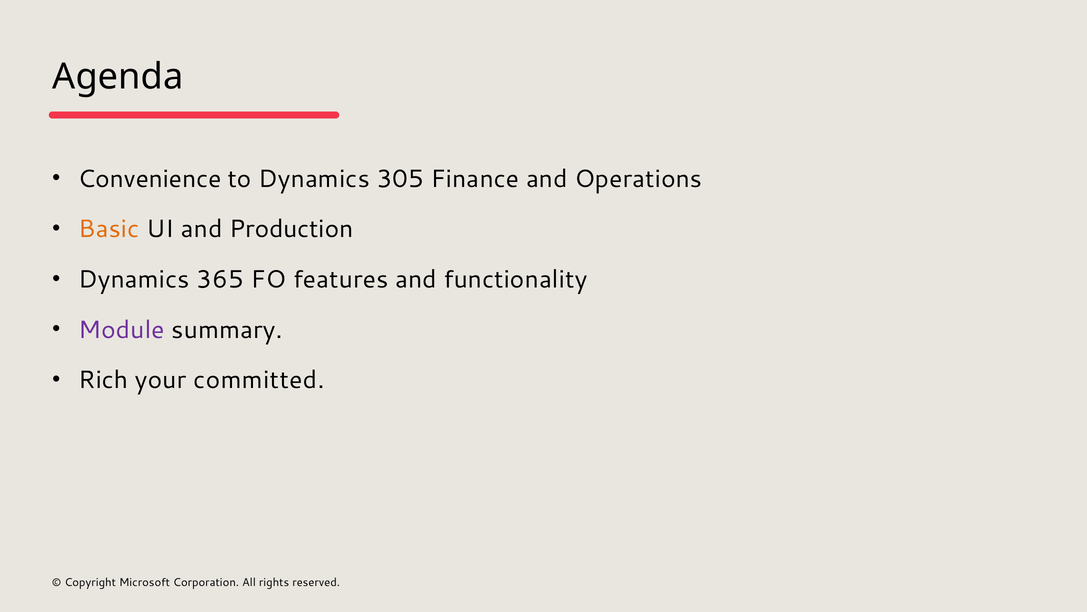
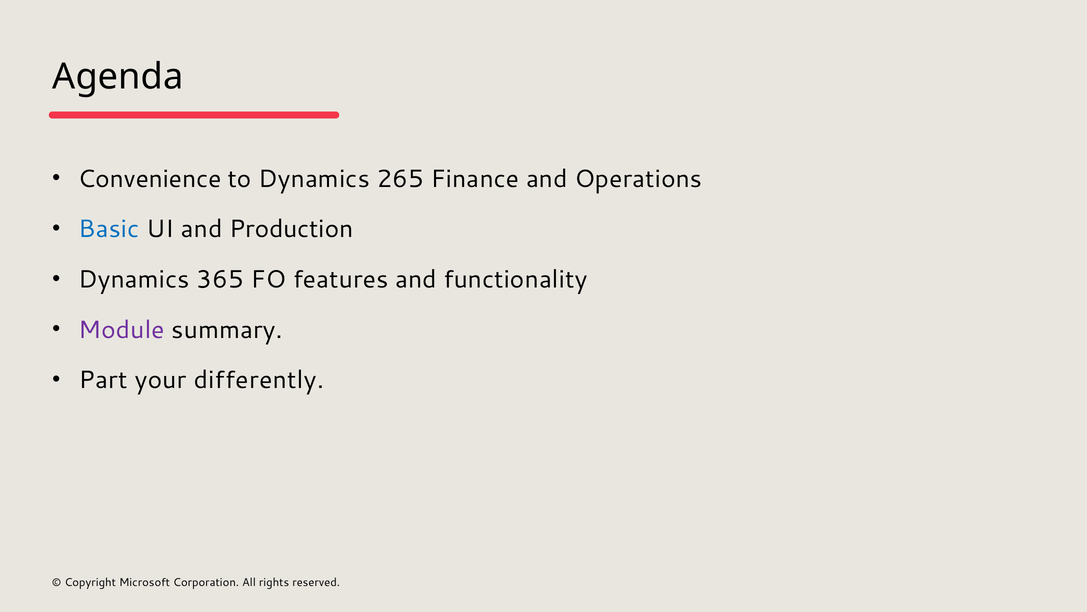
305: 305 -> 265 (400, 179)
Basic colour: orange -> blue (109, 229)
Rich: Rich -> Part (103, 380)
committed: committed -> differently (259, 380)
